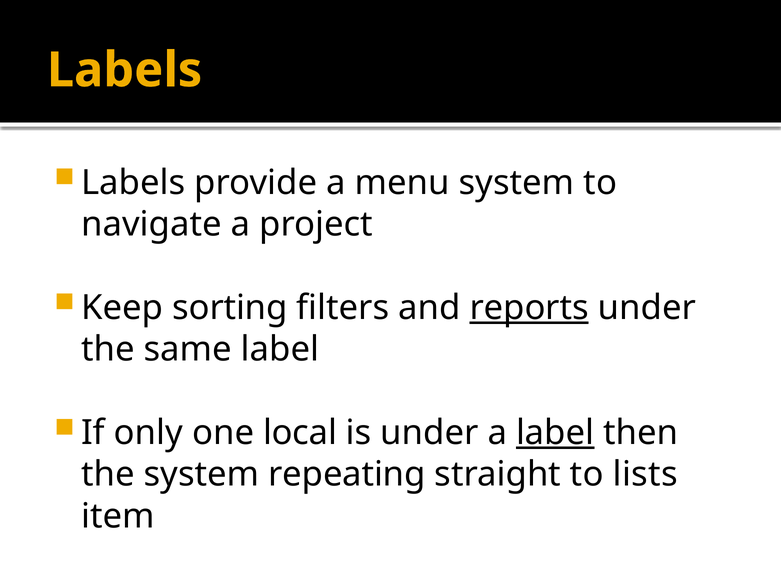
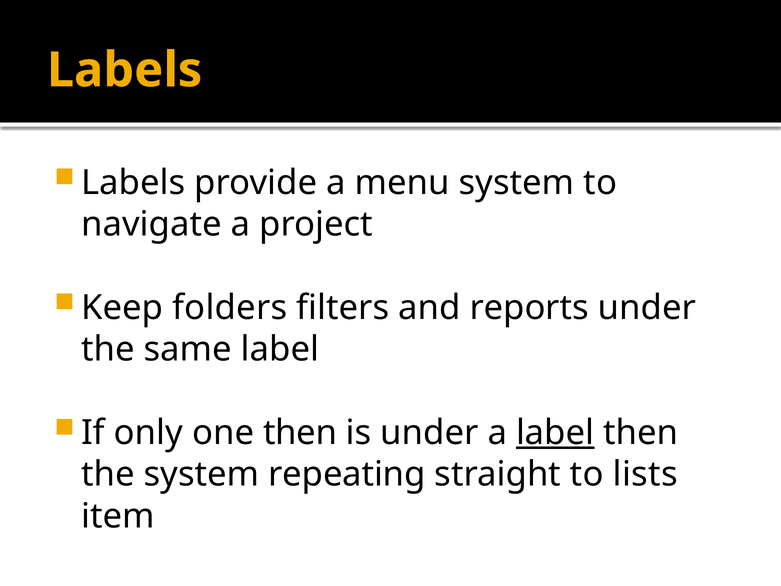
sorting: sorting -> folders (230, 308)
reports underline: present -> none (529, 308)
one local: local -> then (300, 433)
